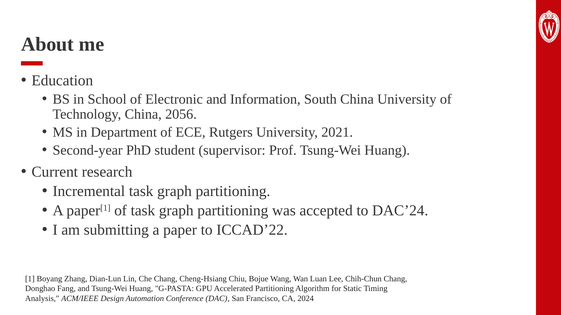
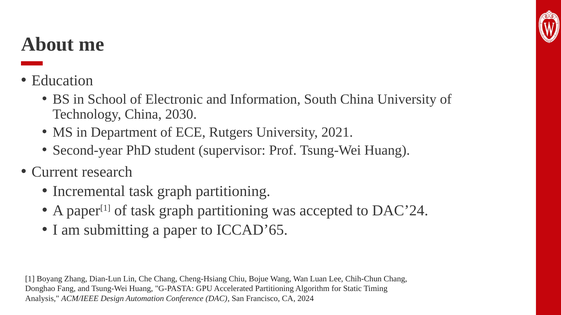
2056: 2056 -> 2030 (181, 114)
ICCAD’22: ICCAD’22 -> ICCAD’65 (252, 230)
